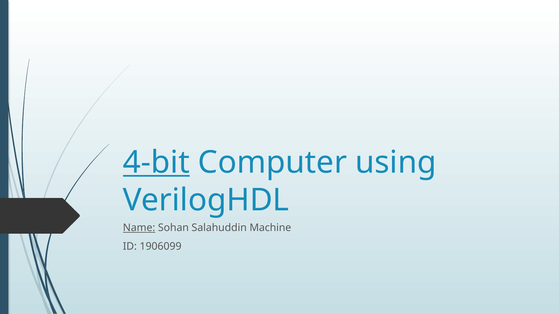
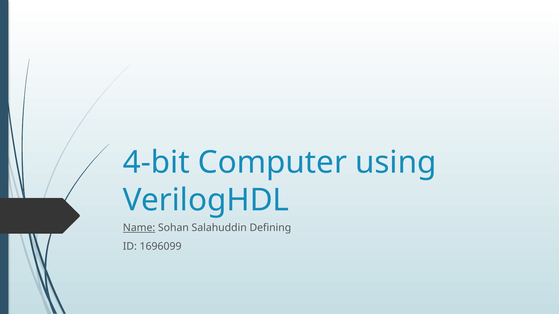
4-bit underline: present -> none (156, 163)
Machine: Machine -> Defining (270, 228)
1906099: 1906099 -> 1696099 (161, 247)
